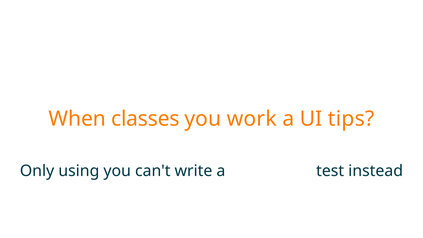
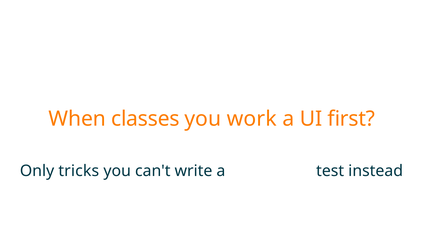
tips: tips -> first (351, 119)
using: using -> tricks (79, 171)
